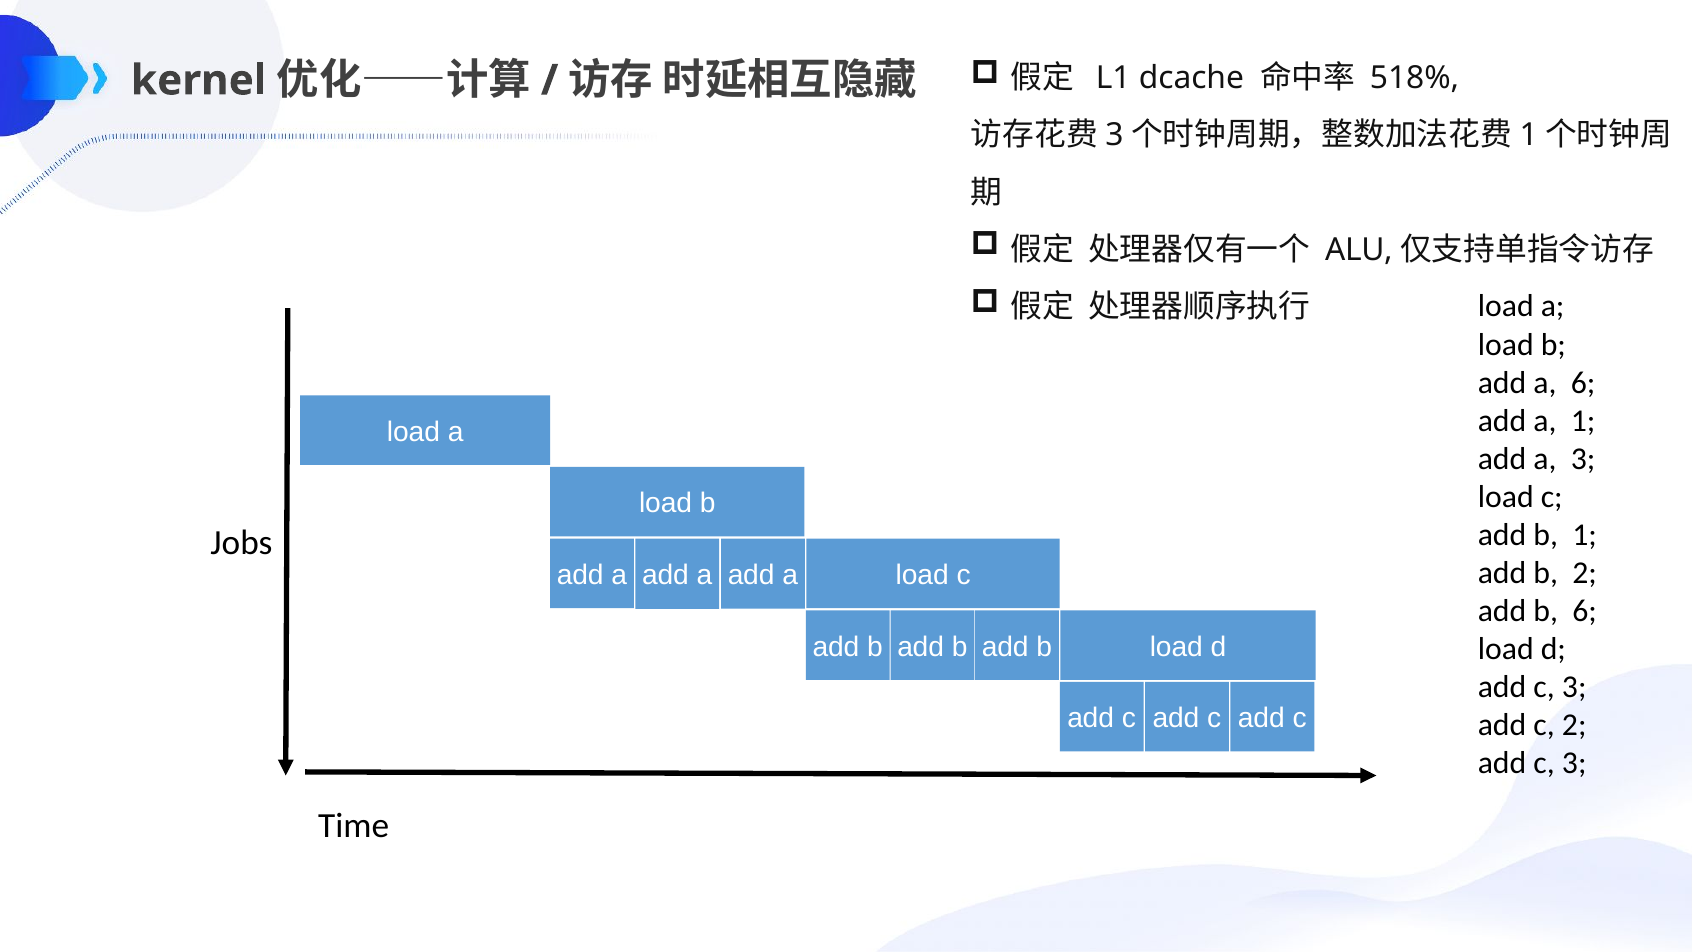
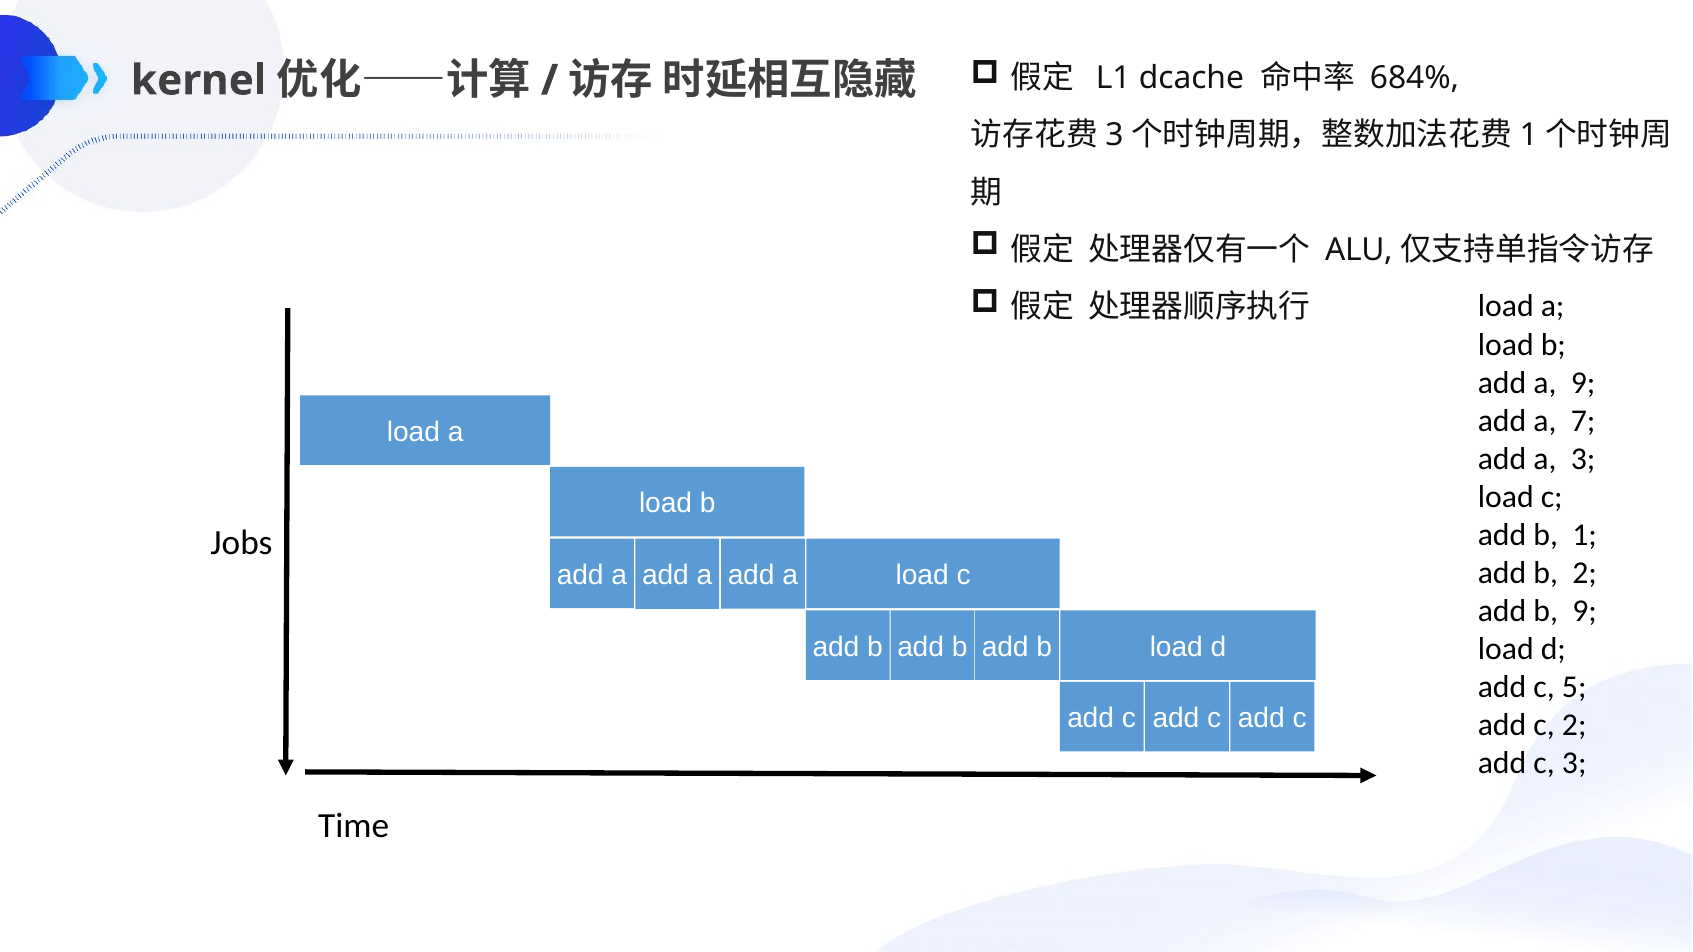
518%: 518% -> 684% (1415, 78)
a 6: 6 -> 9 (1583, 383)
a 1: 1 -> 7 (1583, 421)
b 6: 6 -> 9 (1585, 611)
3: 3 -> 5 (1574, 688)
